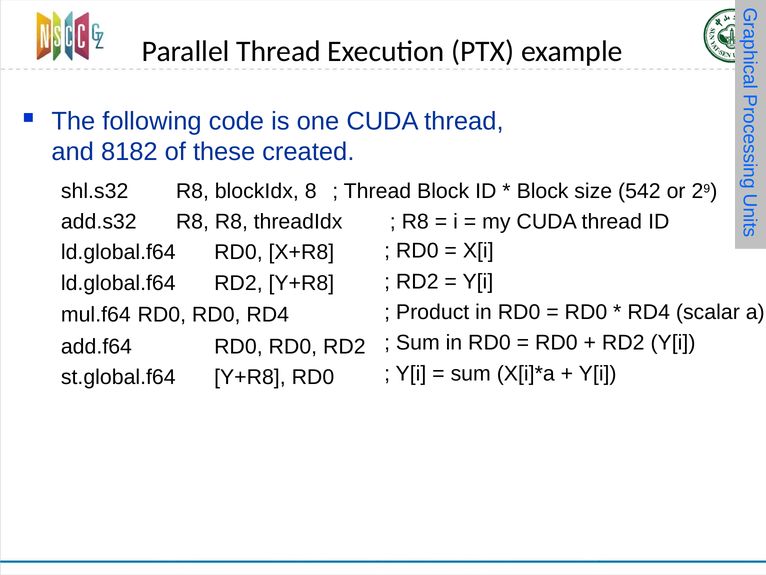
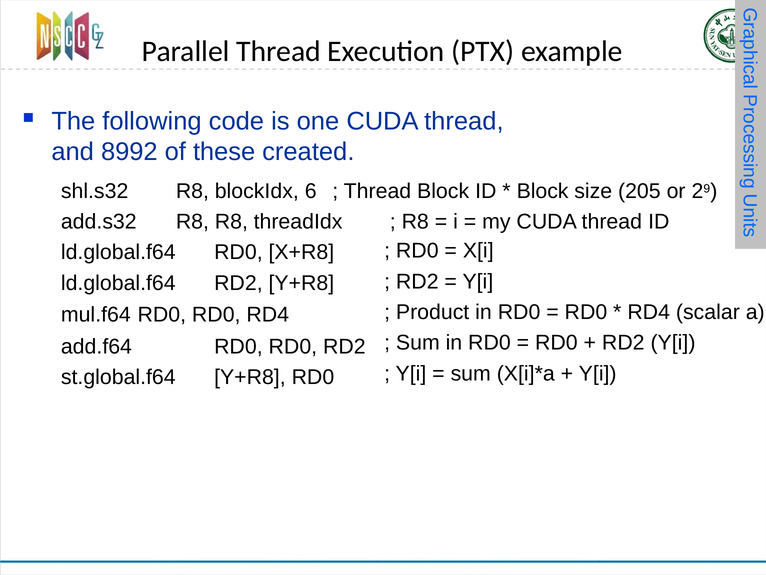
8182: 8182 -> 8992 (129, 152)
8: 8 -> 6 (311, 191)
542: 542 -> 205 (639, 191)
